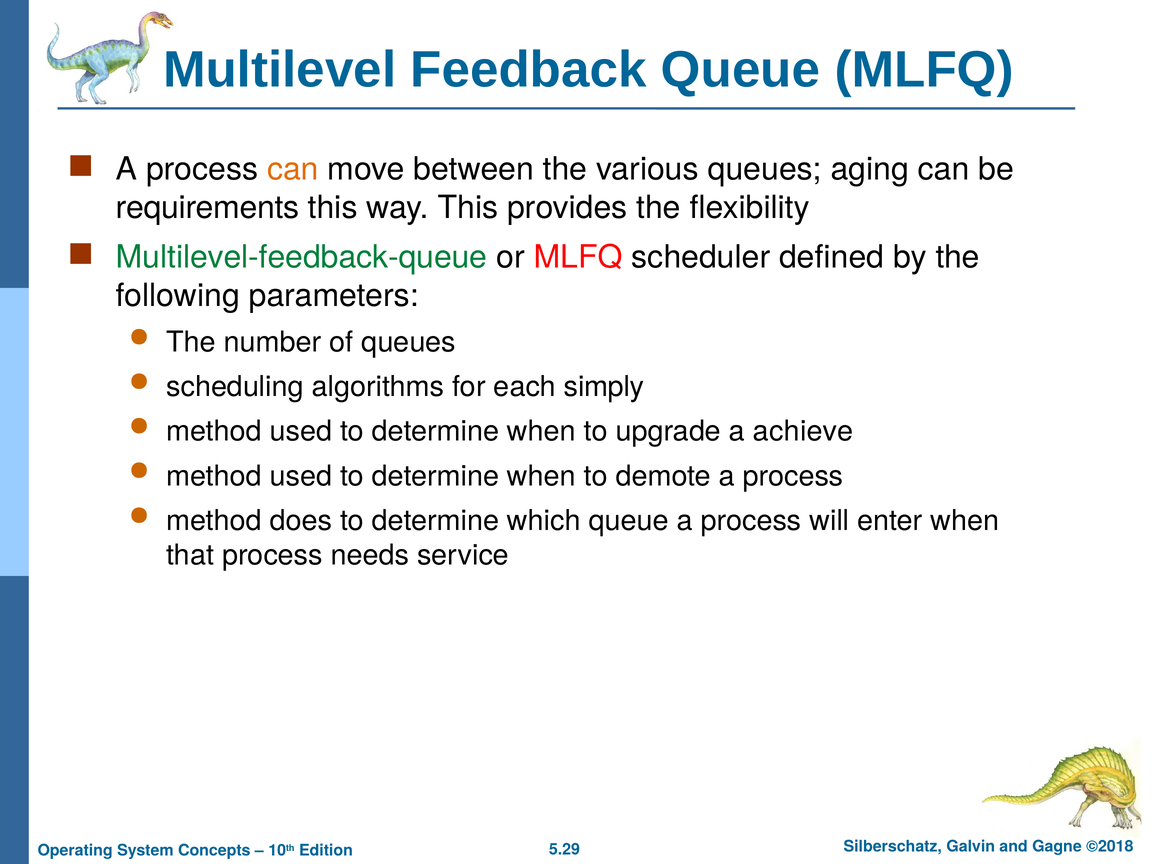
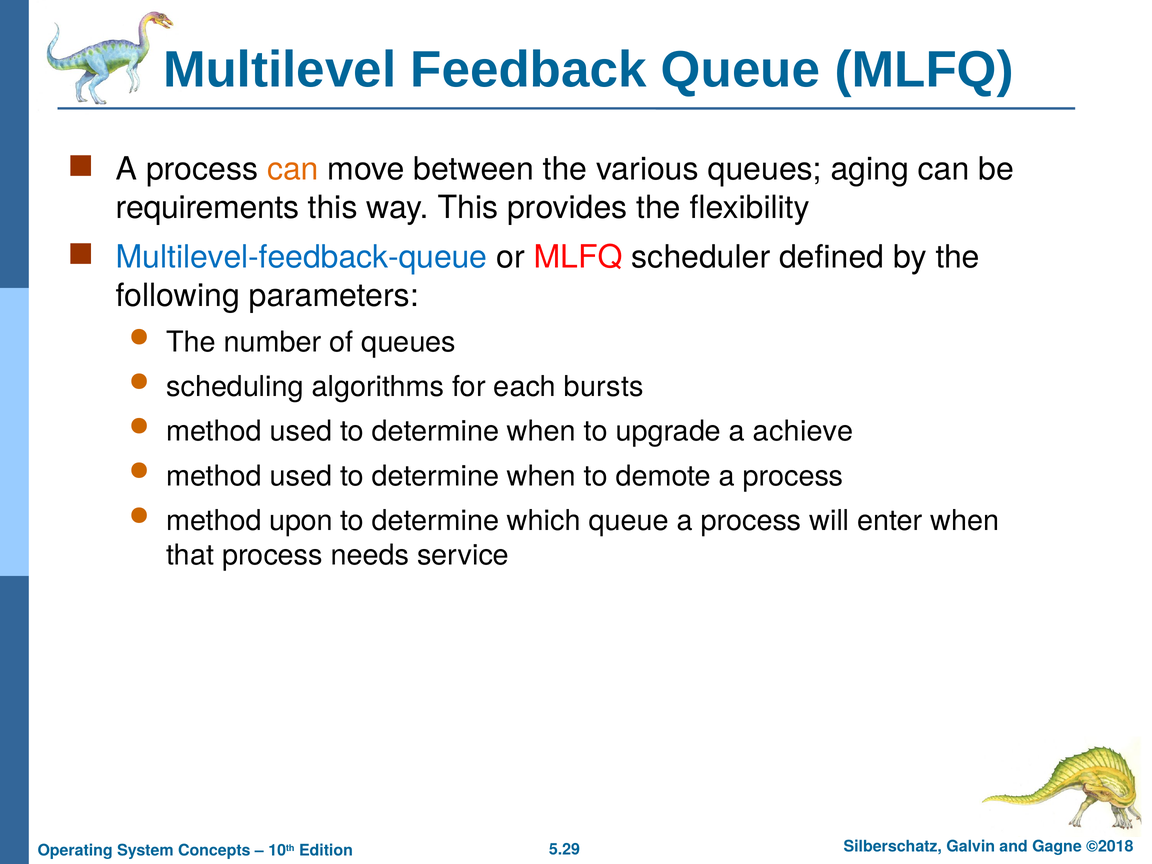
Multilevel-feedback-queue colour: green -> blue (302, 257)
simply: simply -> bursts (604, 387)
does: does -> upon (301, 521)
